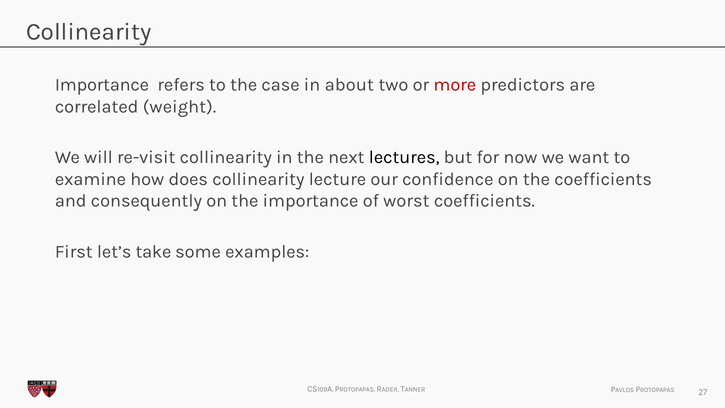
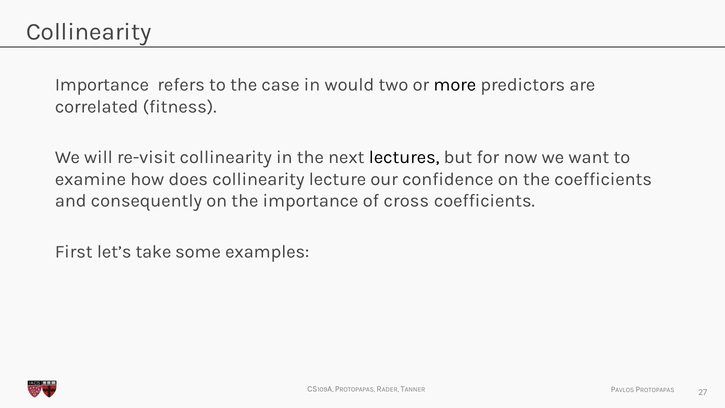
about: about -> would (349, 85)
more colour: red -> black (455, 85)
weight: weight -> fitness (180, 107)
worst: worst -> cross (406, 201)
